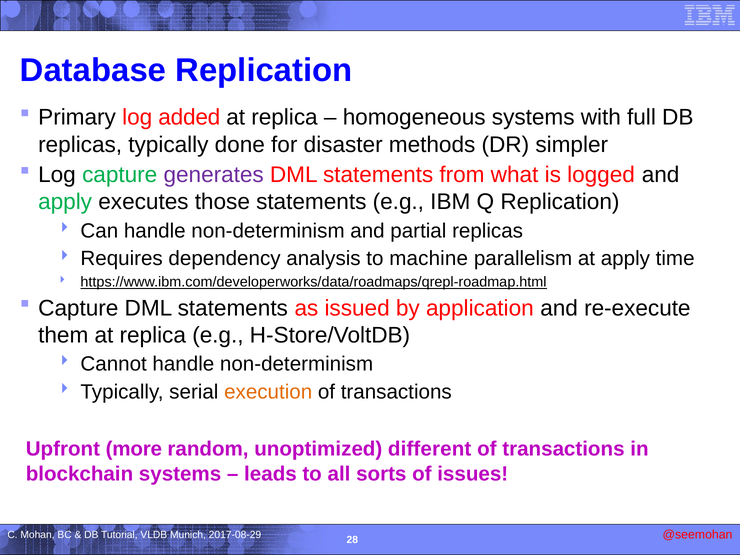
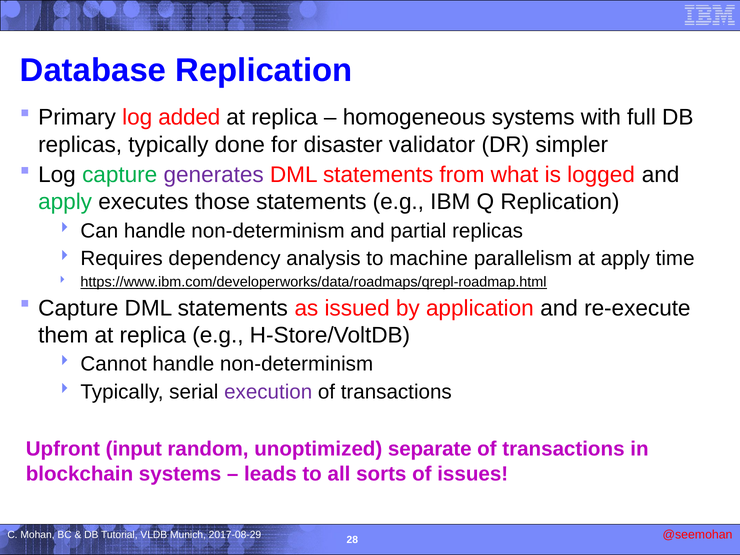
methods: methods -> validator (432, 145)
execution colour: orange -> purple (268, 392)
more: more -> input (134, 449)
different: different -> separate (430, 449)
